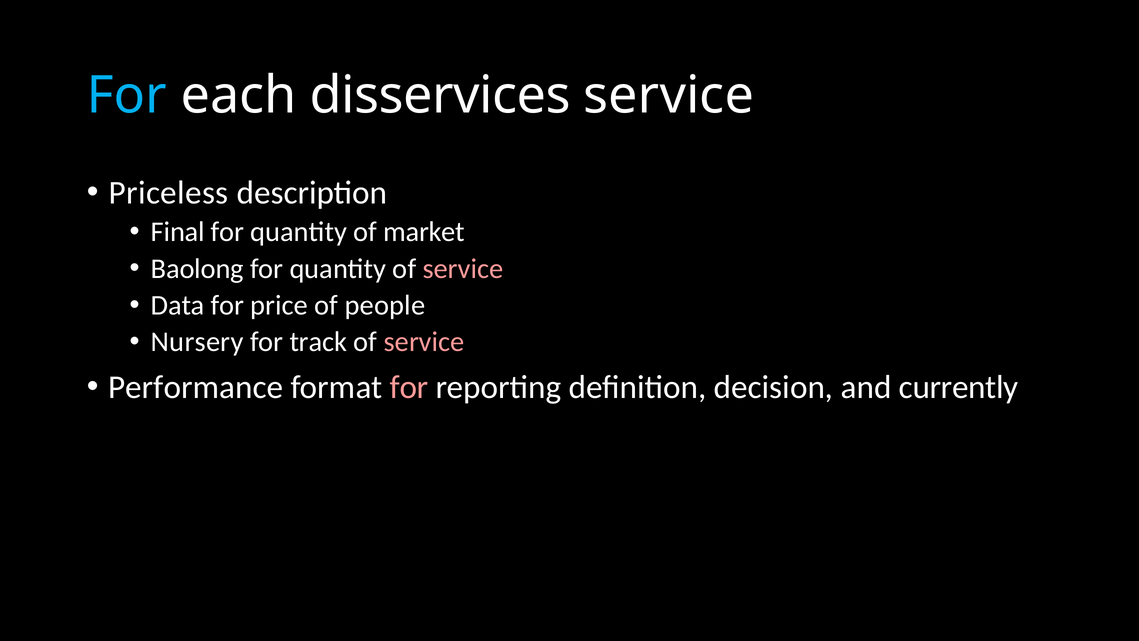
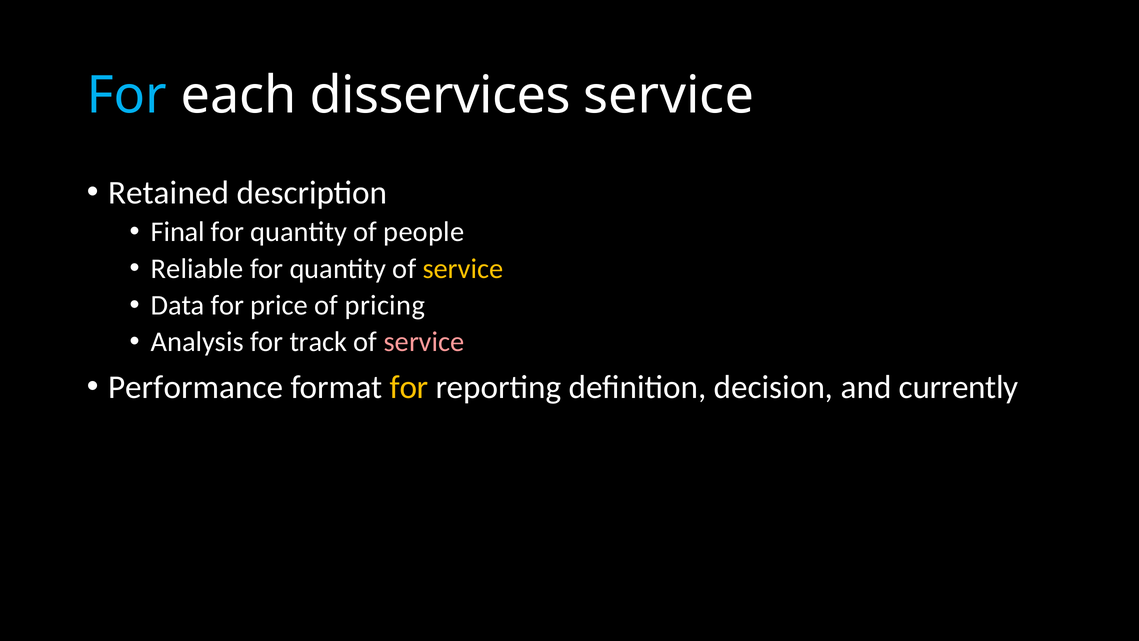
Priceless: Priceless -> Retained (169, 193)
market: market -> people (424, 232)
Baolong: Baolong -> Reliable (197, 268)
service colour: pink -> yellow (463, 268)
people: people -> pricing (385, 305)
Nursery: Nursery -> Analysis (197, 342)
for colour: pink -> yellow (409, 387)
